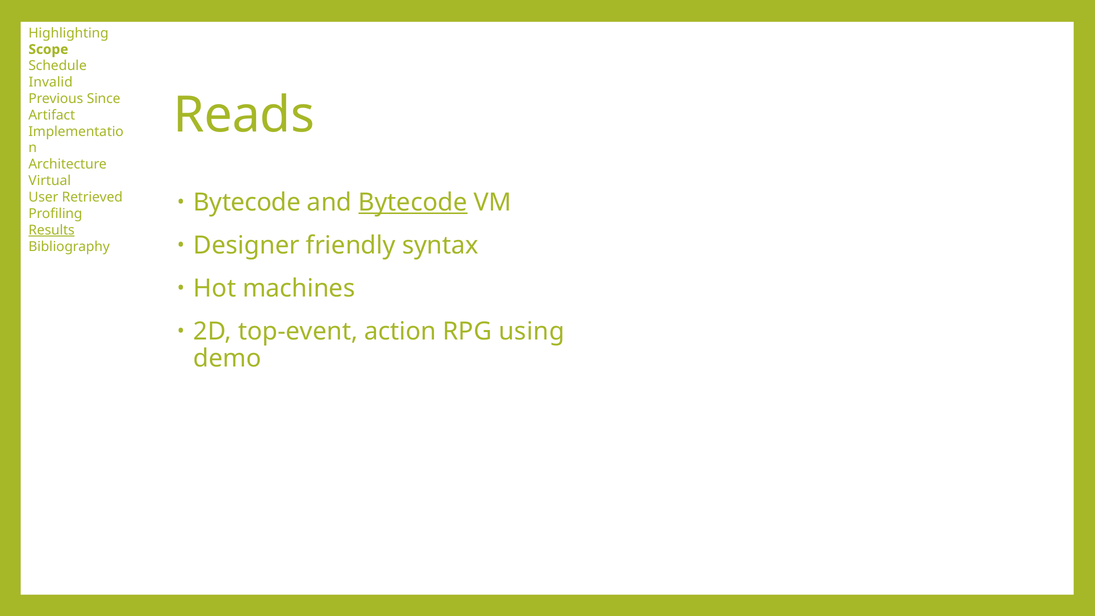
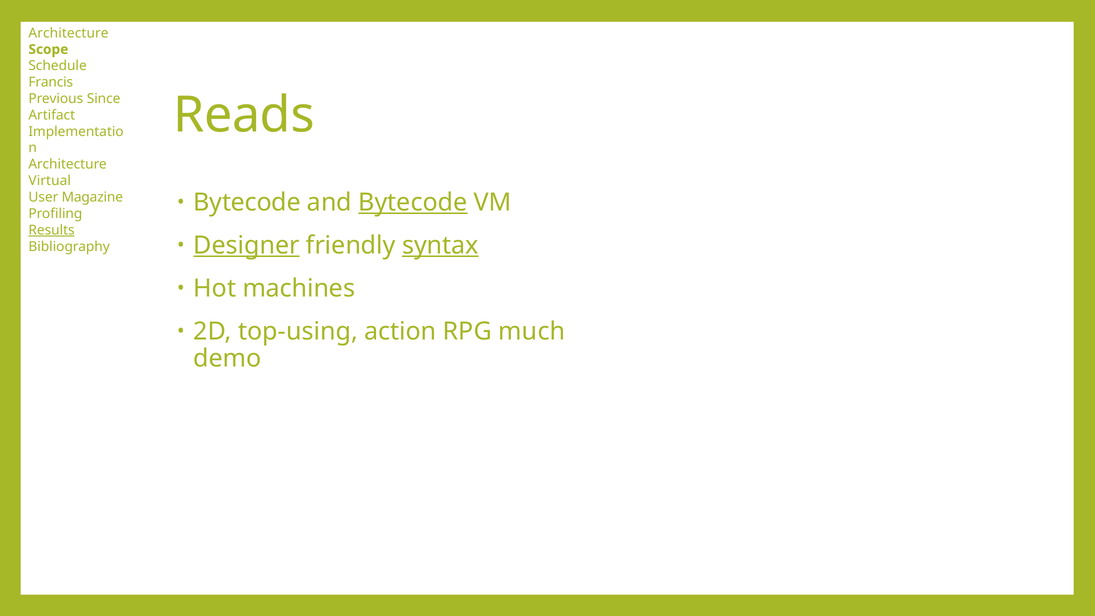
Highlighting: Highlighting -> Architecture (69, 33)
Invalid: Invalid -> Francis (51, 82)
Retrieved: Retrieved -> Magazine (92, 197)
Designer underline: none -> present (247, 245)
syntax underline: none -> present (440, 245)
top-event: top-event -> top-using (298, 331)
using: using -> much (532, 331)
